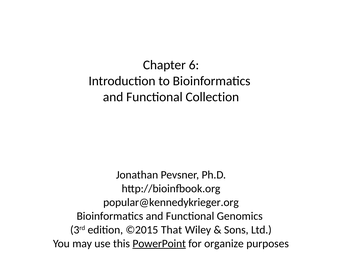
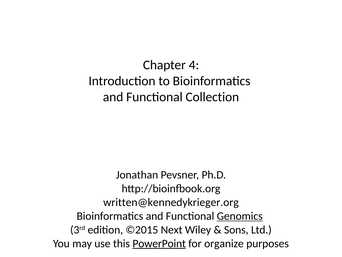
6: 6 -> 4 (194, 65)
popular@kennedykrieger.org: popular@kennedykrieger.org -> written@kennedykrieger.org (171, 202)
Genomics underline: none -> present (240, 216)
That: That -> Next (172, 229)
